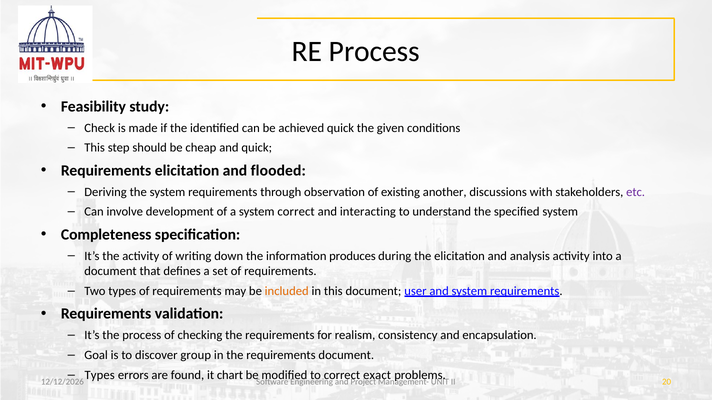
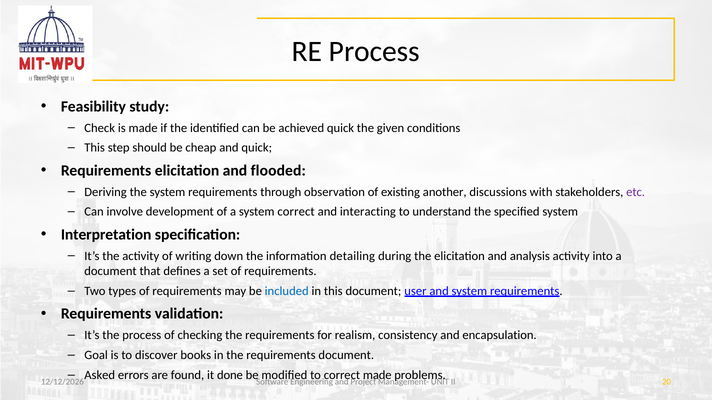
Completeness: Completeness -> Interpretation (106, 235)
produces: produces -> detailing (352, 256)
included colour: orange -> blue (287, 291)
group: group -> books (196, 356)
Types: Types -> Asked (100, 375)
chart: chart -> done (230, 375)
exact: exact -> made (377, 375)
